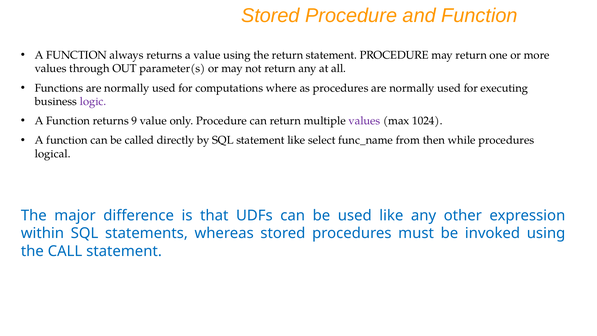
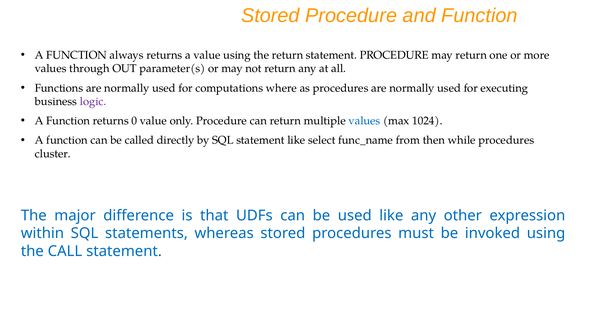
9: 9 -> 0 (134, 121)
values colour: purple -> blue (364, 121)
logical: logical -> cluster (53, 154)
